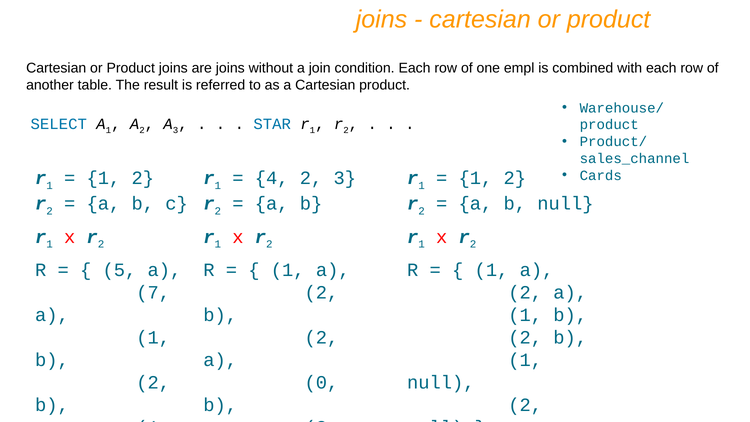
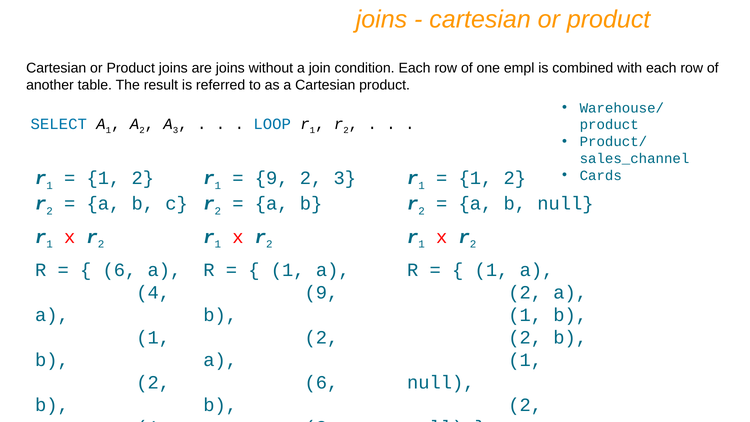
STAR: STAR -> LOOP (272, 124)
4: 4 -> 9 (272, 178)
5: 5 -> 6 (119, 270)
7: 7 -> 4 (153, 292)
2: 2 -> 9 (321, 292)
0: 0 -> 6 (321, 382)
